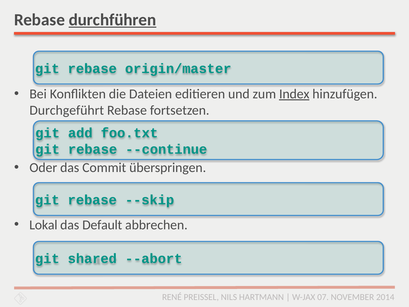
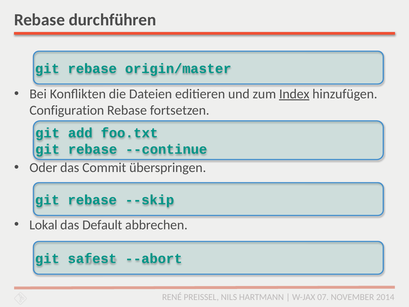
durchführen underline: present -> none (113, 20)
Durchgeführt: Durchgeführt -> Configuration (67, 110)
shared: shared -> safest (92, 259)
